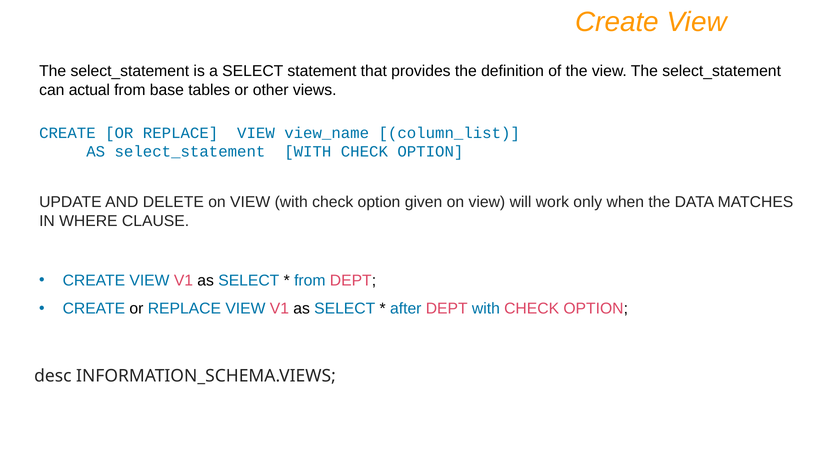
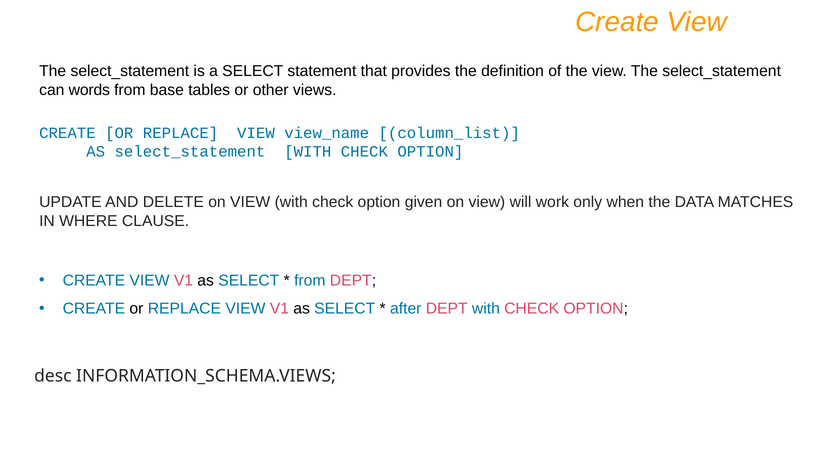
actual: actual -> words (89, 90)
